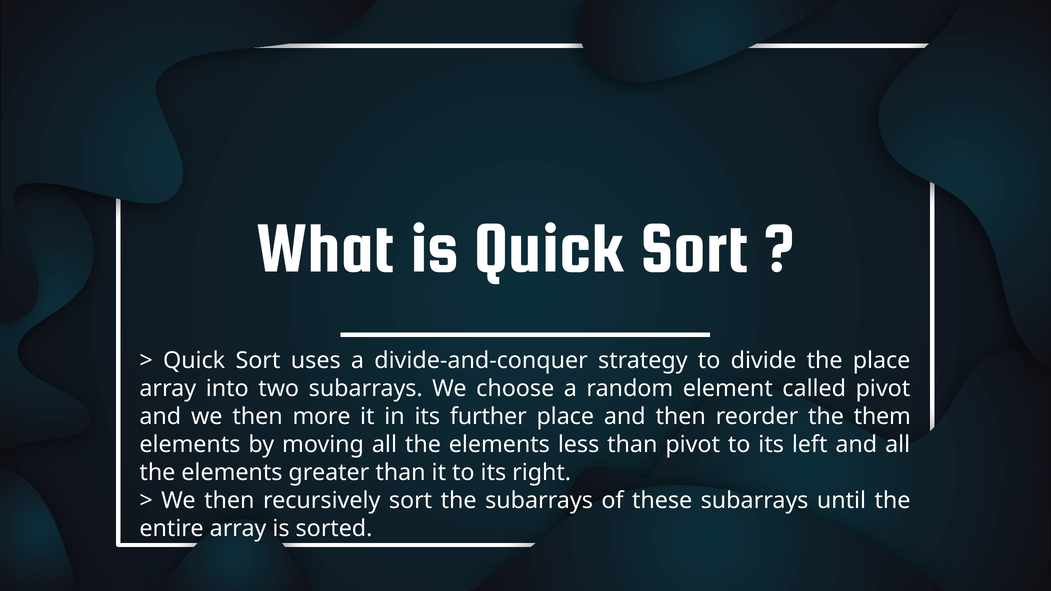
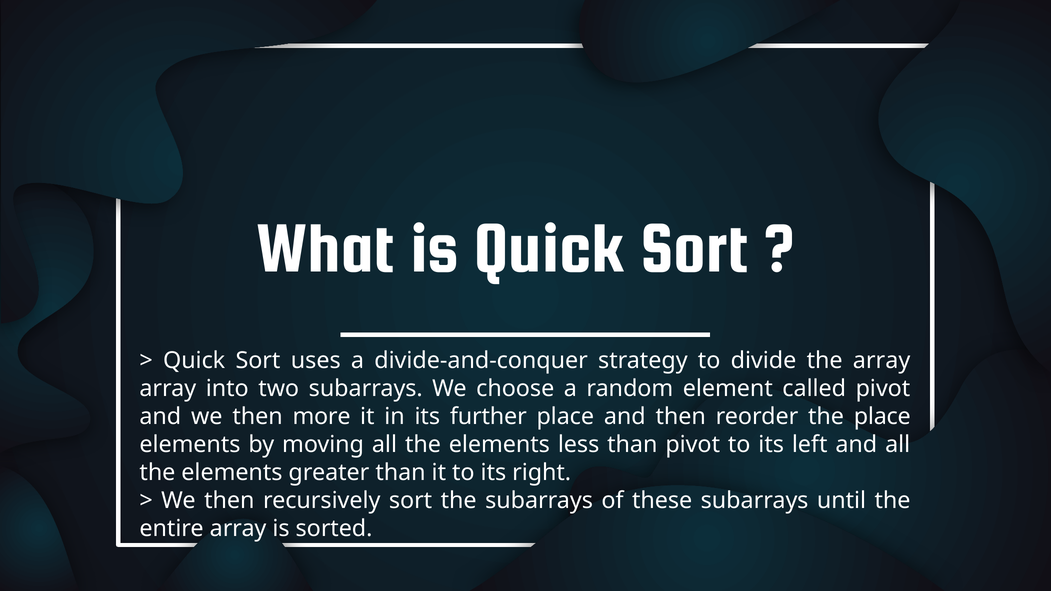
the place: place -> array (882, 361)
the them: them -> place (882, 417)
